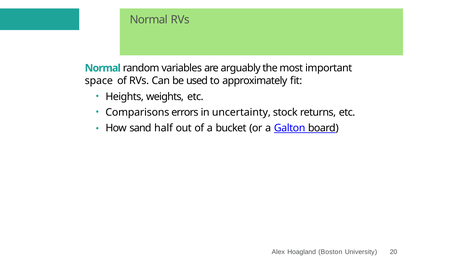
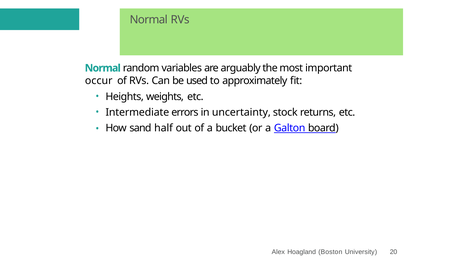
space: space -> occur (99, 81)
Comparisons: Comparisons -> Intermediate (137, 112)
